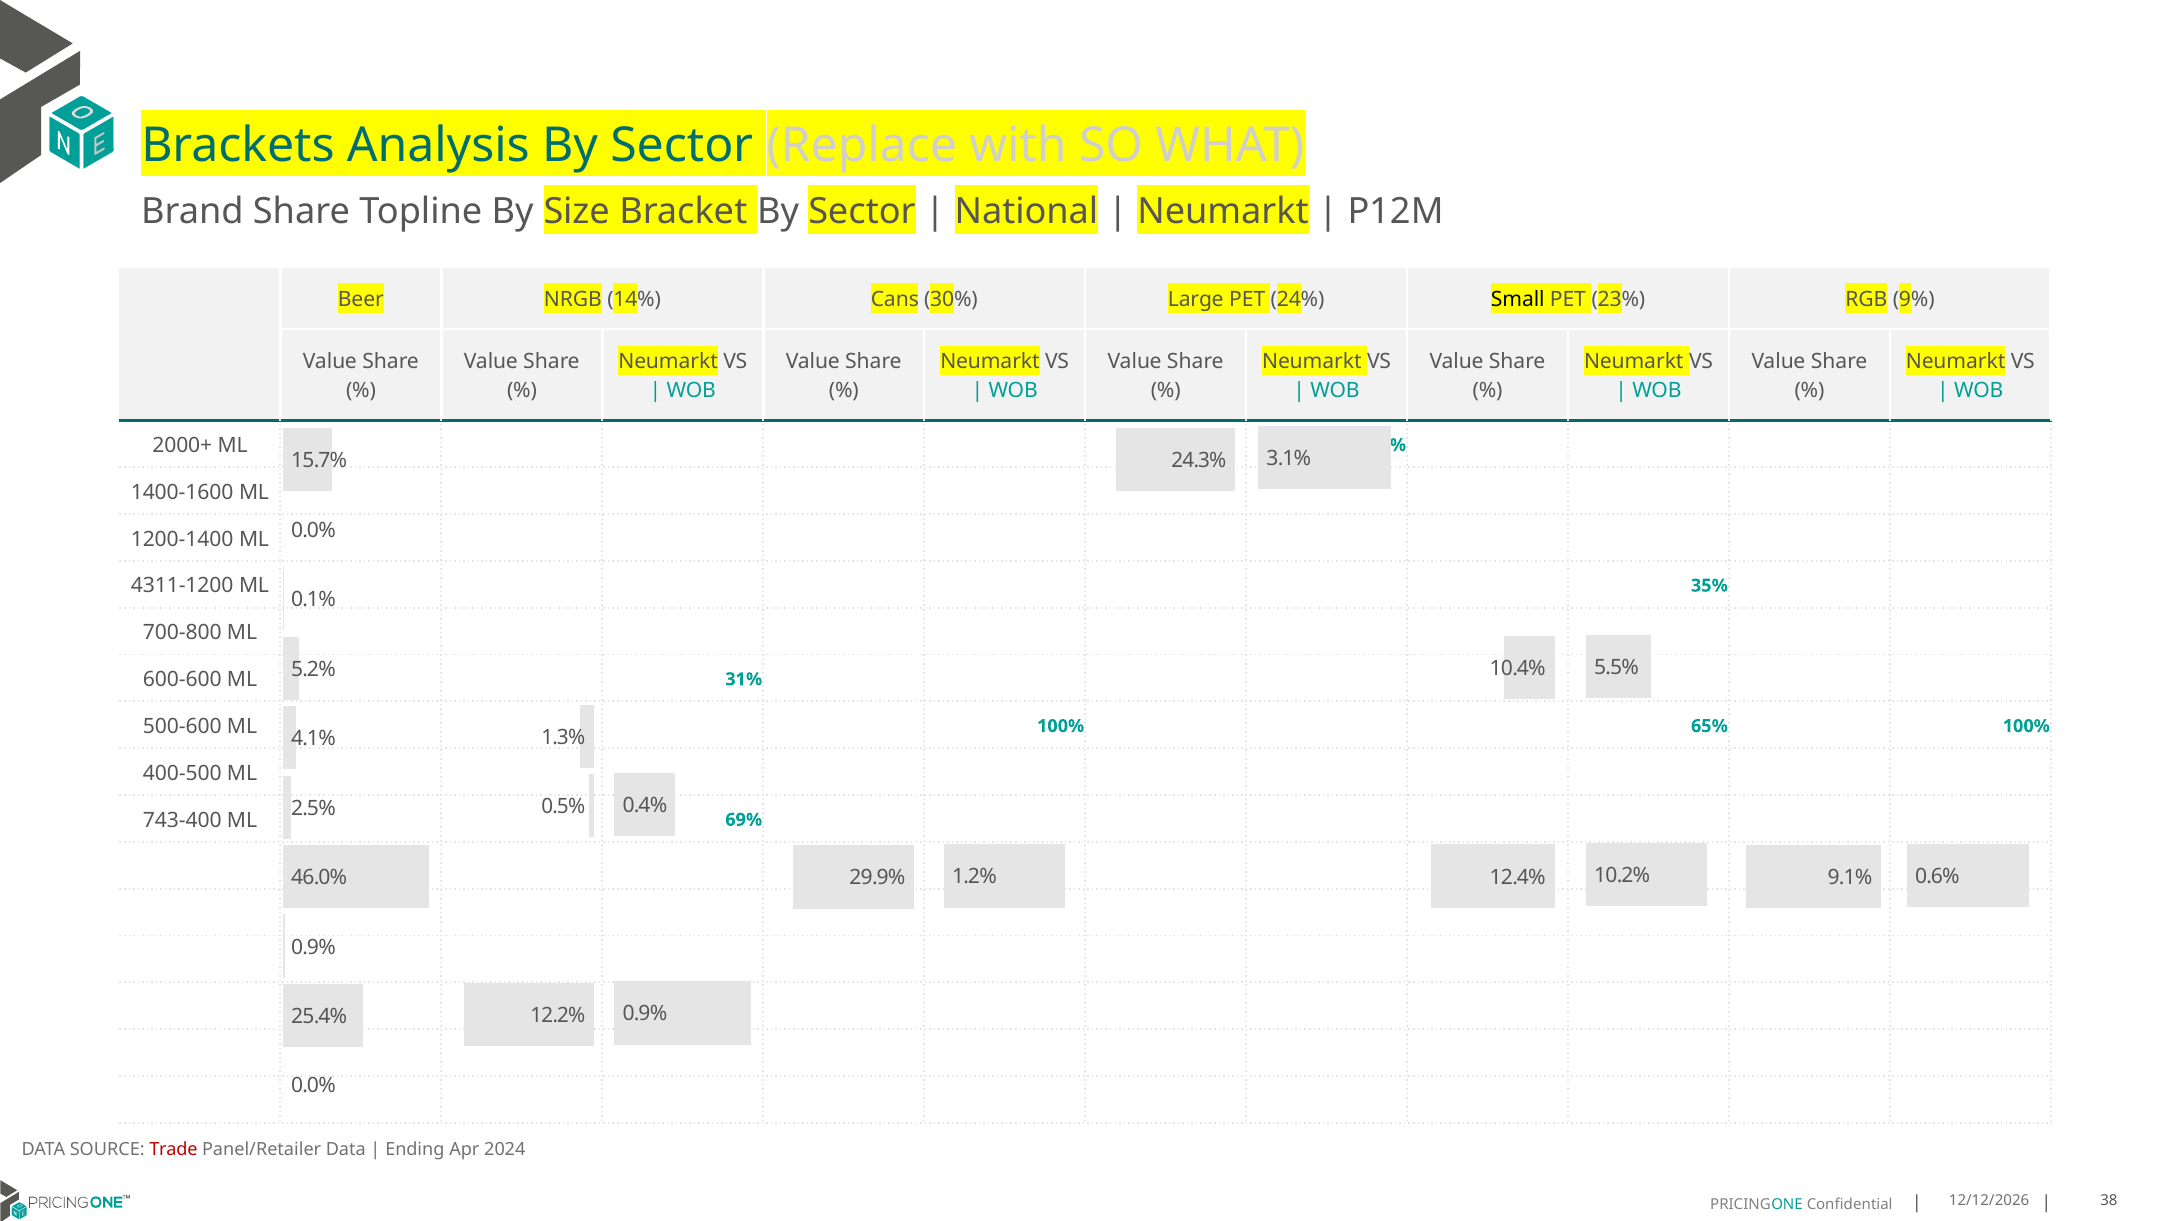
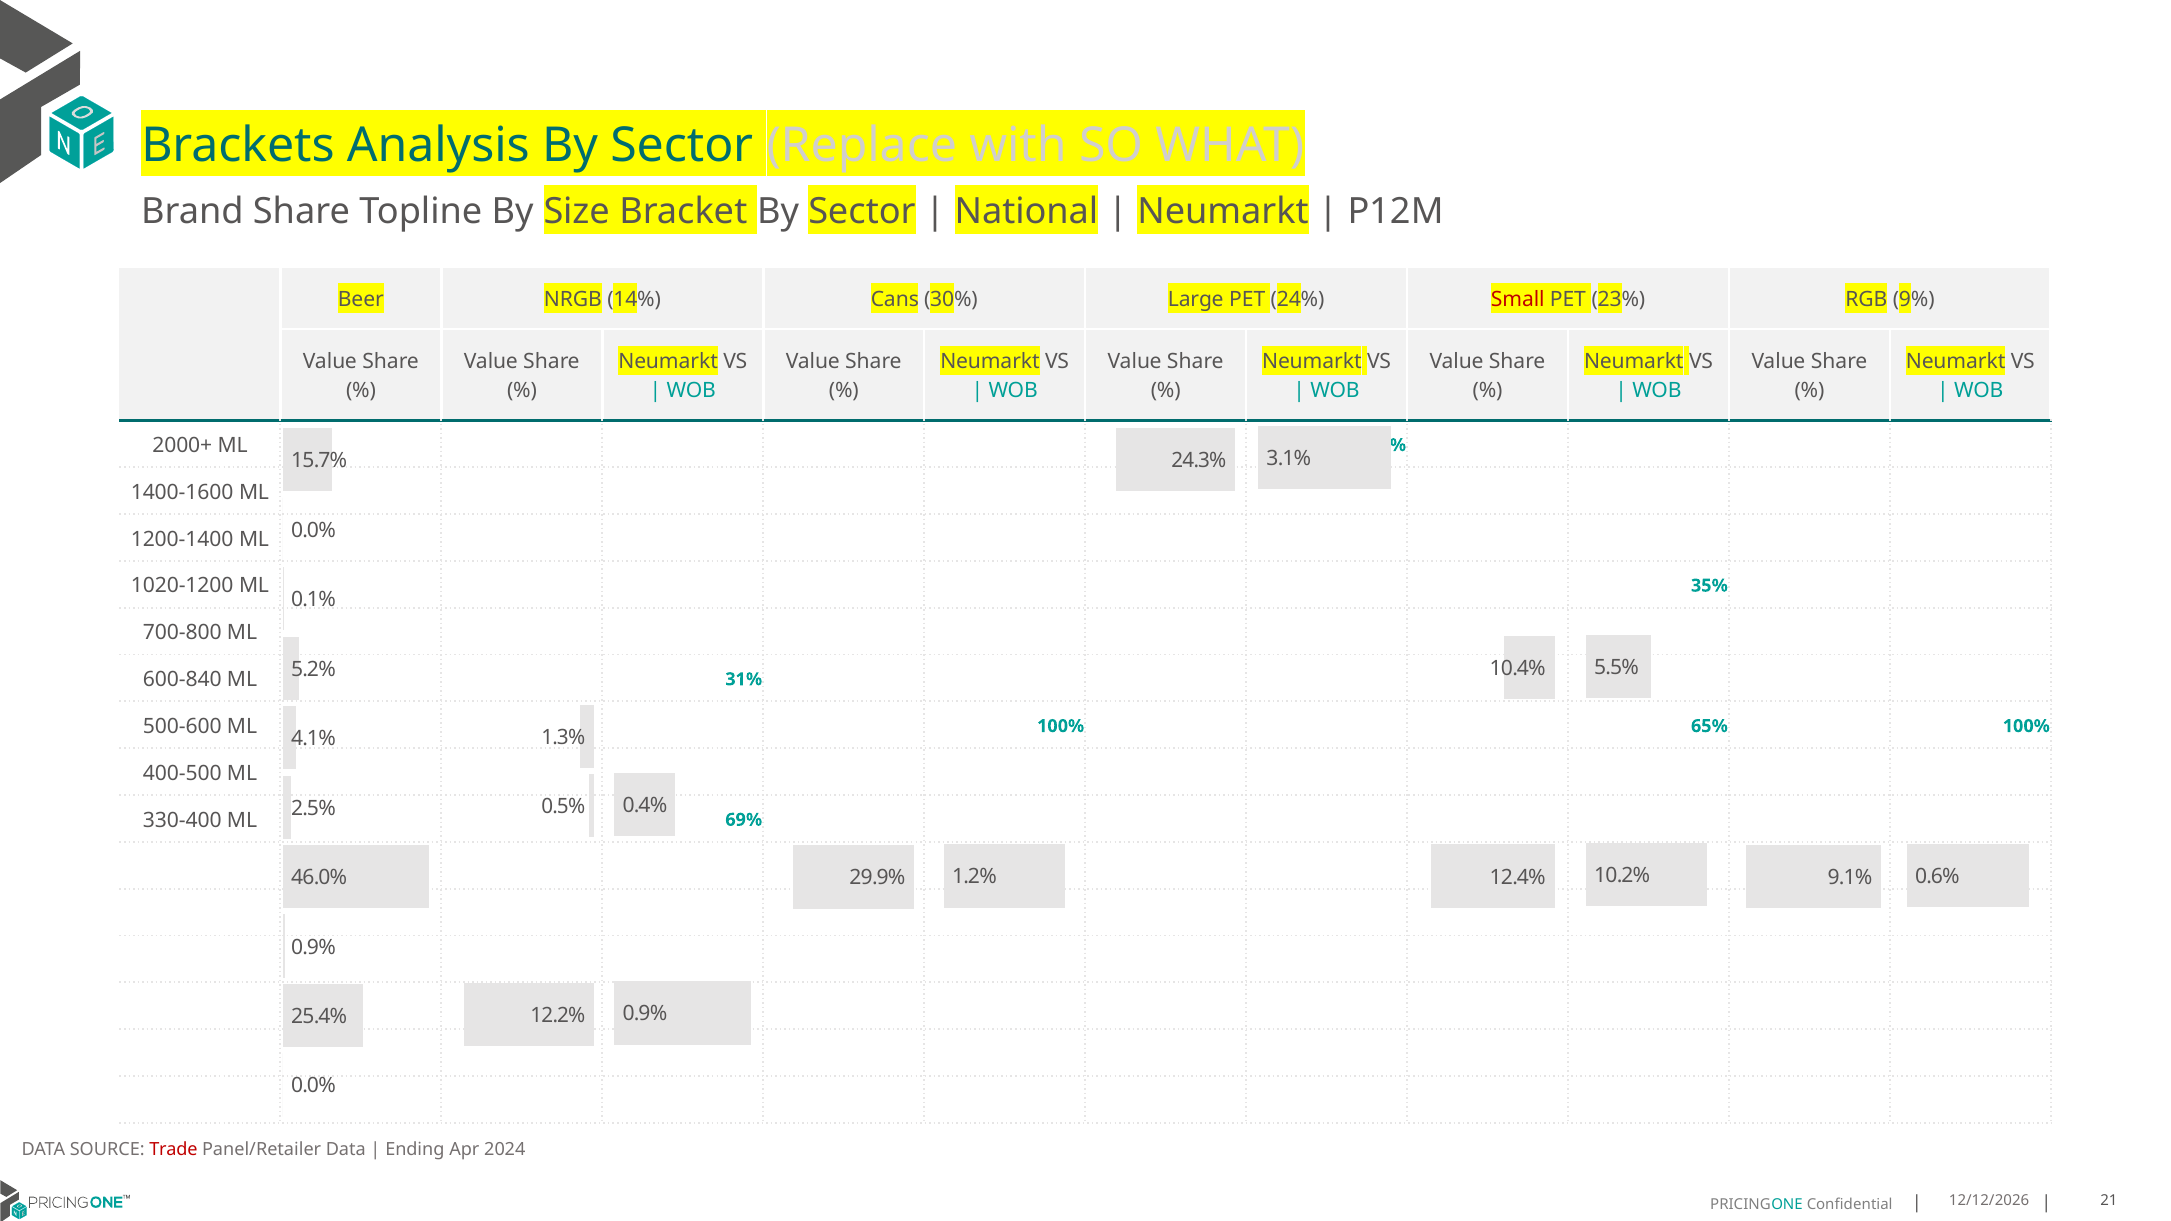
Small colour: black -> red (1518, 299)
4311-1200: 4311-1200 -> 1020-1200 (182, 586)
600-600: 600-600 -> 600-840 (182, 680)
743-400: 743-400 -> 330-400 (182, 820)
38: 38 -> 21 (2109, 1201)
